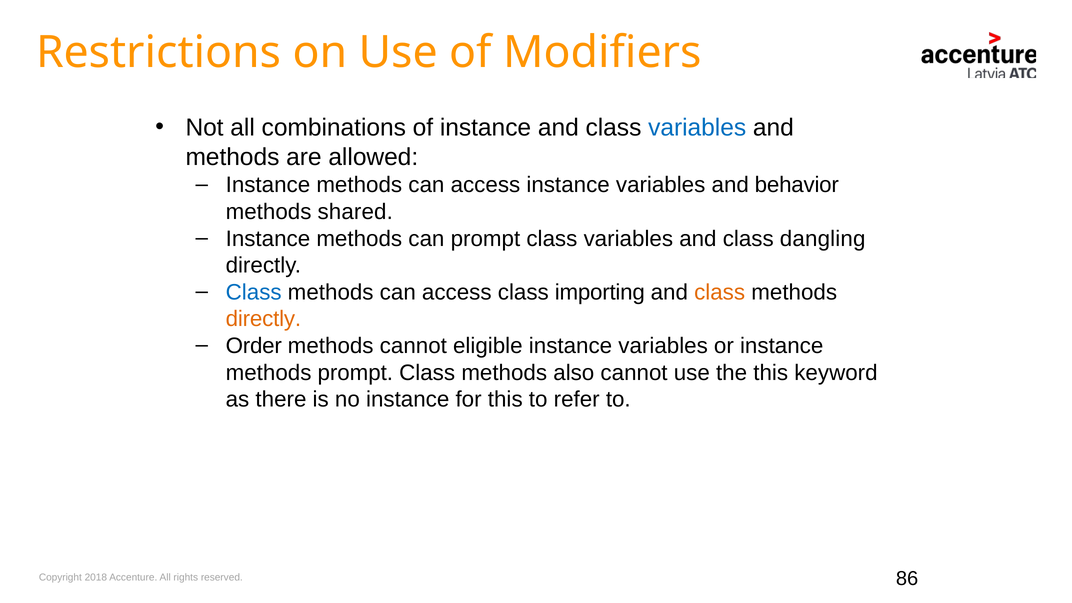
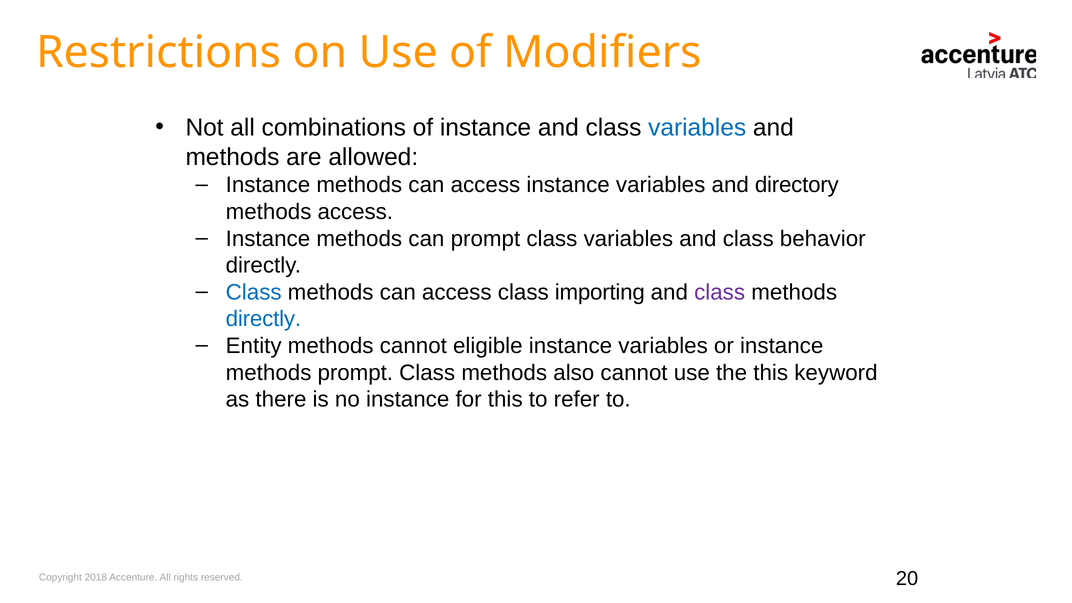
behavior: behavior -> directory (797, 185)
methods shared: shared -> access (355, 212)
dangling: dangling -> behavior (823, 239)
class colour: orange -> purple (720, 292)
directly colour: orange -> blue (263, 319)
Order: Order -> Entity (254, 346)
86: 86 -> 20 (907, 579)
